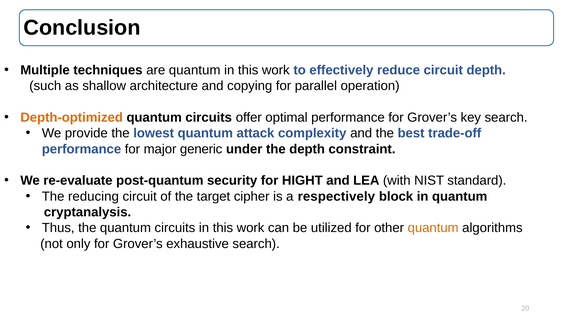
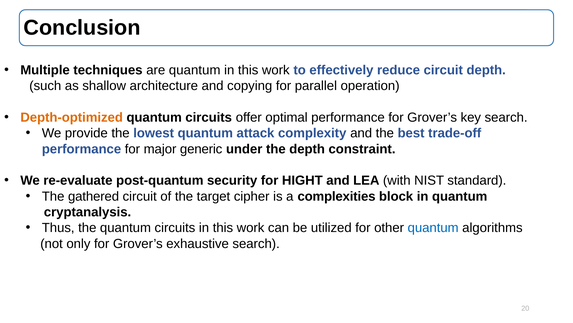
reducing: reducing -> gathered (94, 196)
respectively: respectively -> complexities (337, 196)
quantum colour: orange -> blue (433, 227)
